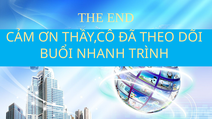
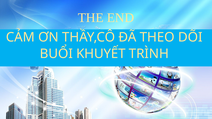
NHANH: NHANH -> KHUYẾT (101, 54)
